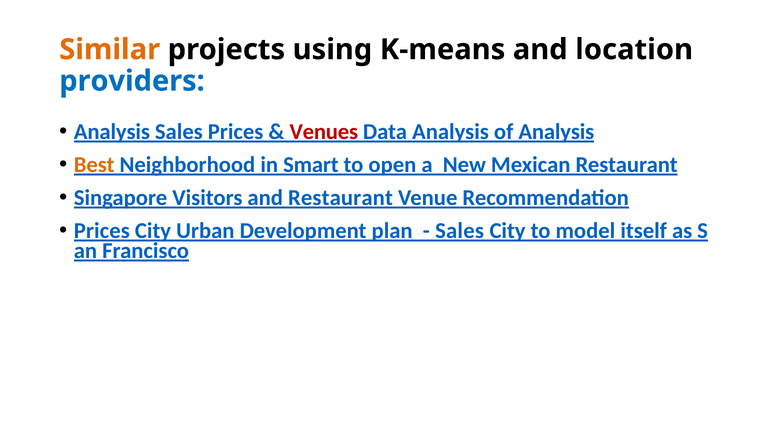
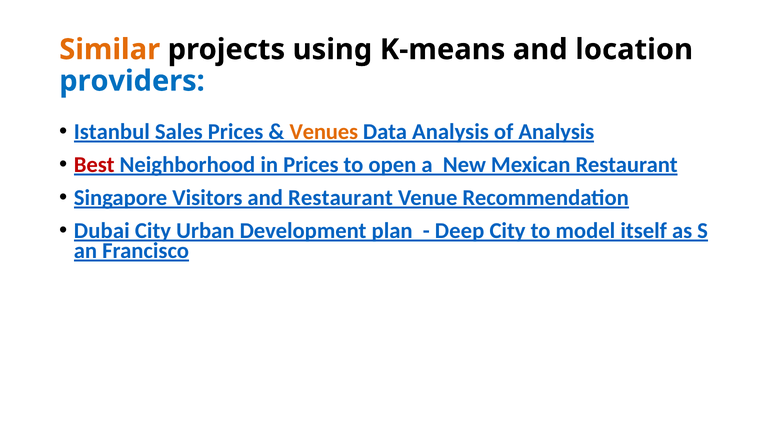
Analysis: Analysis -> Istanbul (112, 132)
Venues colour: red -> orange (324, 132)
Best colour: orange -> red (94, 165)
in Smart: Smart -> Prices (311, 165)
Prices: Prices -> Dubai (102, 231)
Sales: Sales -> Deep (460, 231)
